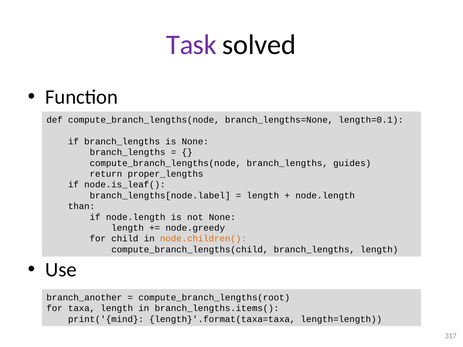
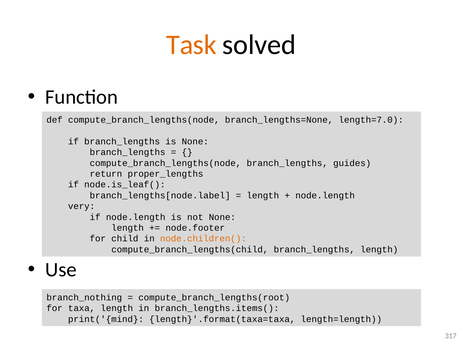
Task colour: purple -> orange (191, 45)
length=0.1: length=0.1 -> length=7.0 (371, 120)
than: than -> very (82, 206)
node.greedy: node.greedy -> node.footer (195, 228)
branch_another: branch_another -> branch_nothing (84, 298)
